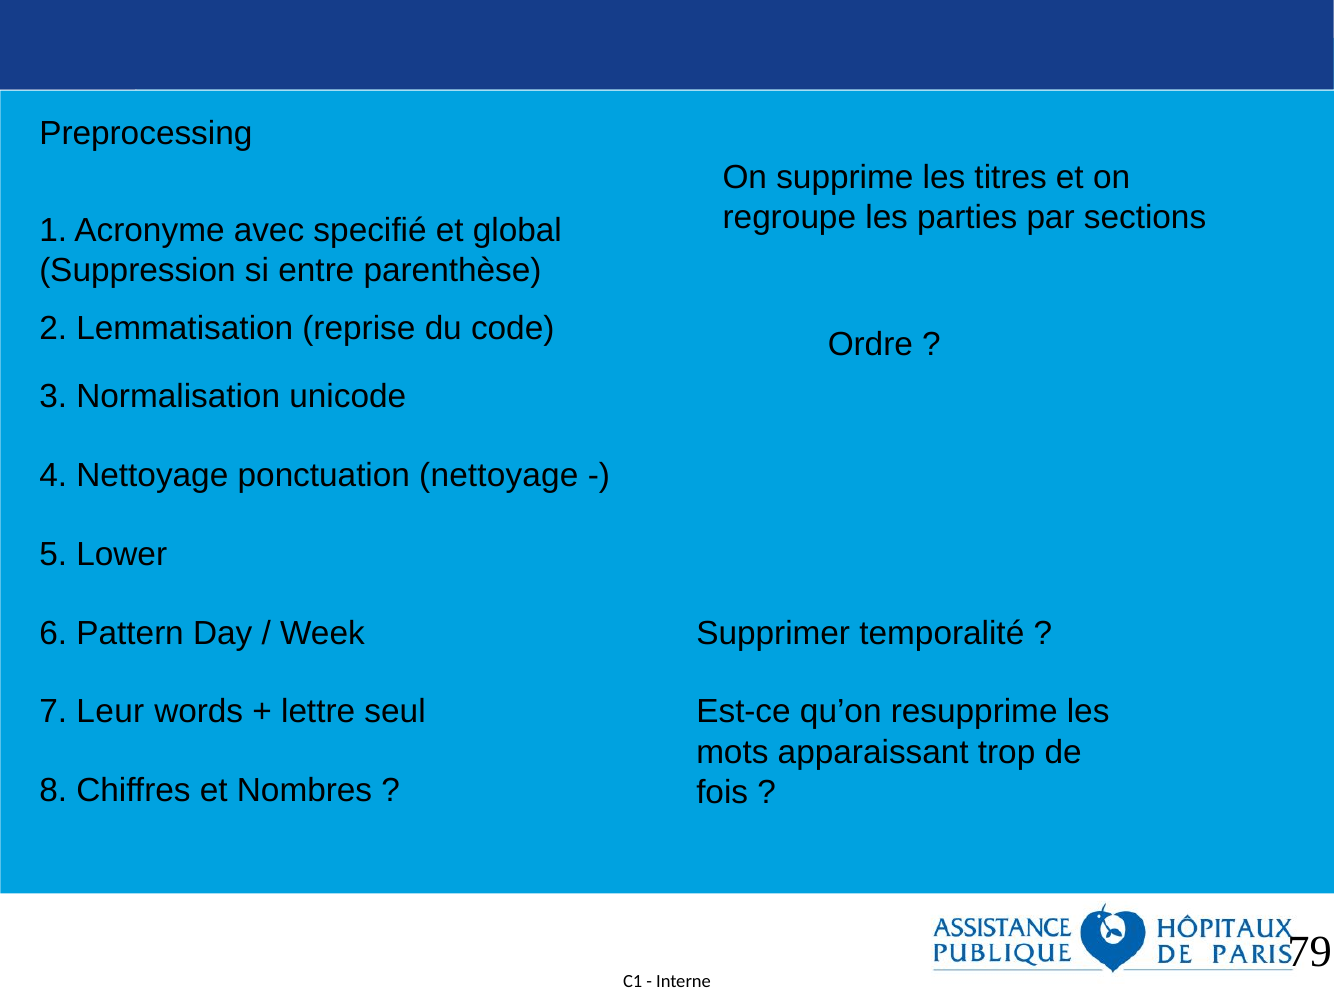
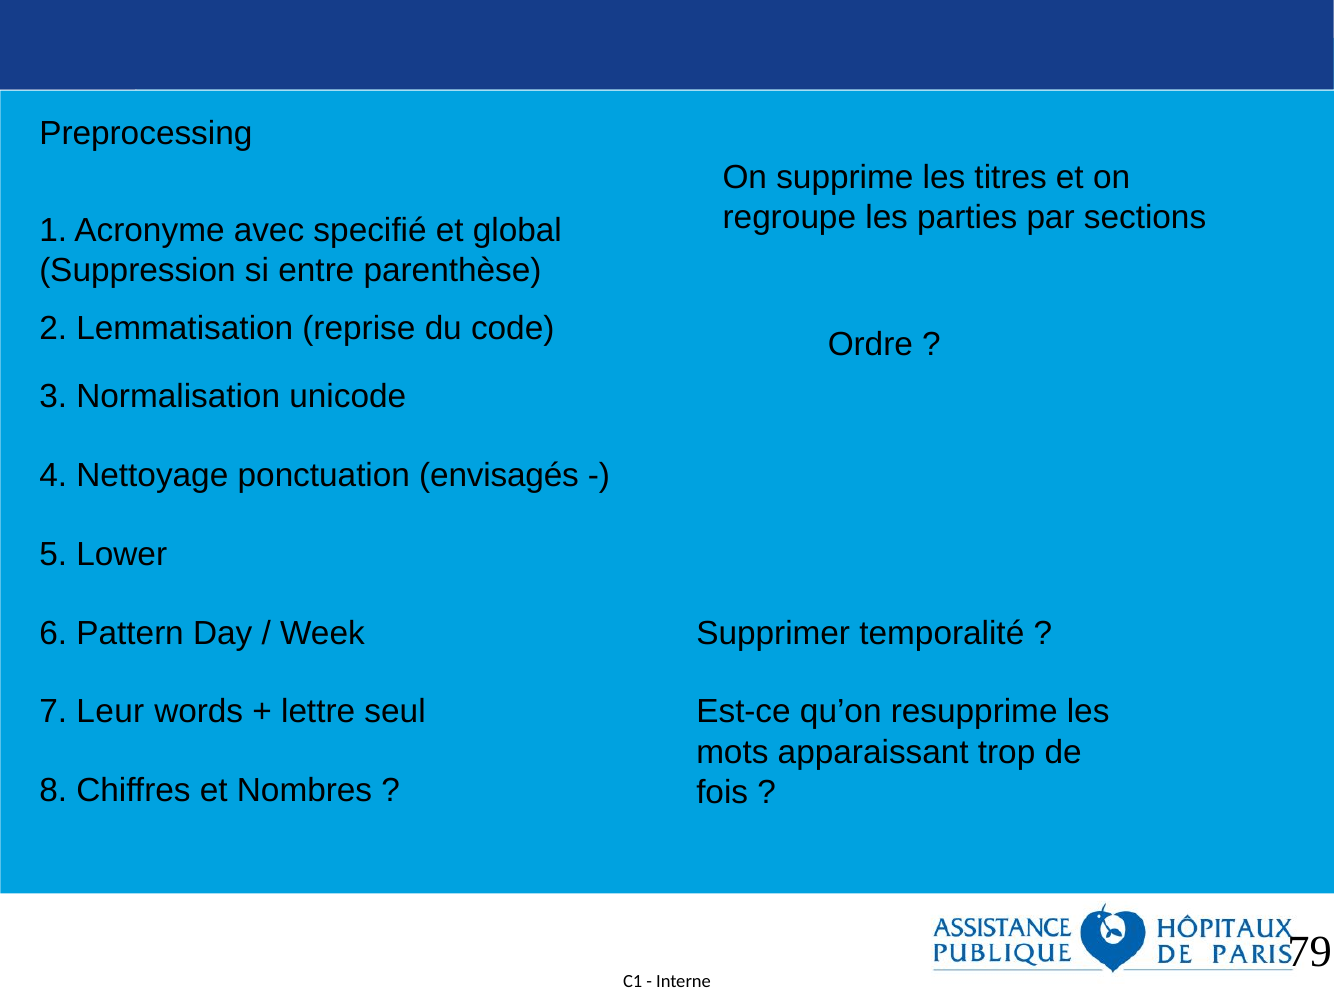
ponctuation nettoyage: nettoyage -> envisagés (499, 476)
